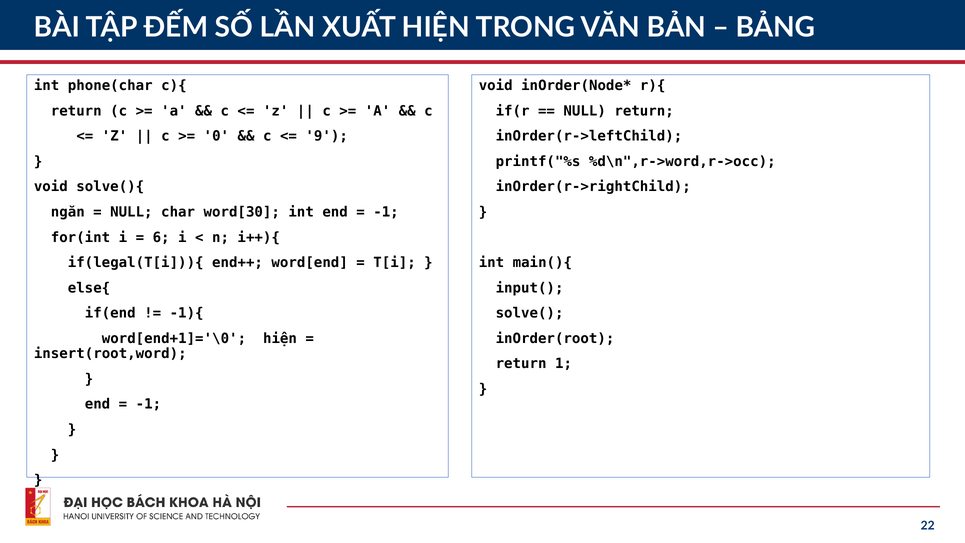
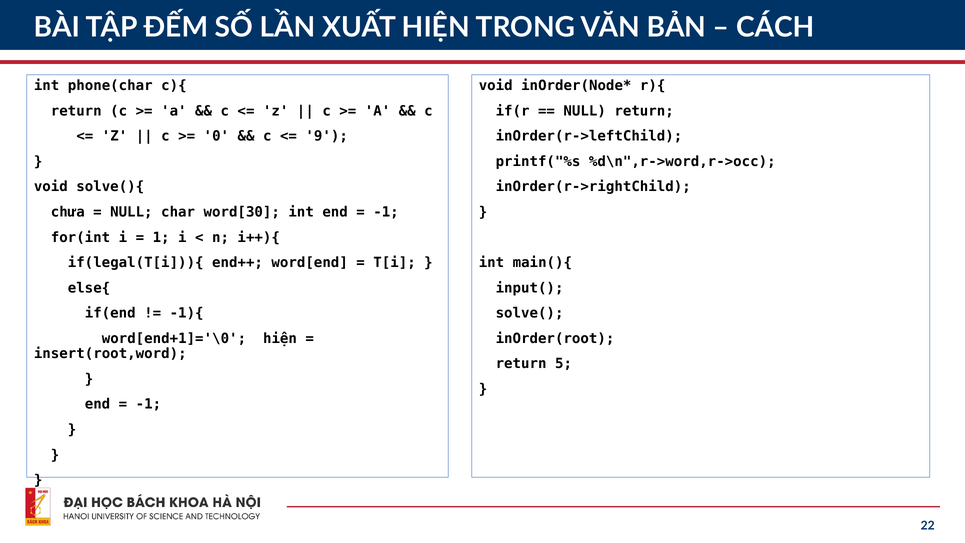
BẢNG: BẢNG -> CÁCH (775, 28)
ngăn: ngăn -> chưa (68, 212)
6: 6 -> 1 (161, 237)
1: 1 -> 5 (564, 364)
